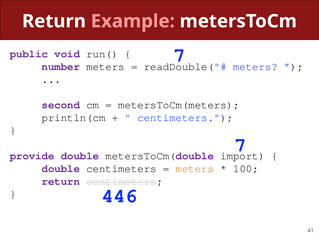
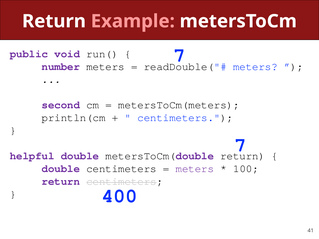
provide: provide -> helpful (32, 156)
metersToCm(double import: import -> return (243, 156)
meters colour: orange -> purple (195, 169)
446: 446 -> 400 (119, 196)
